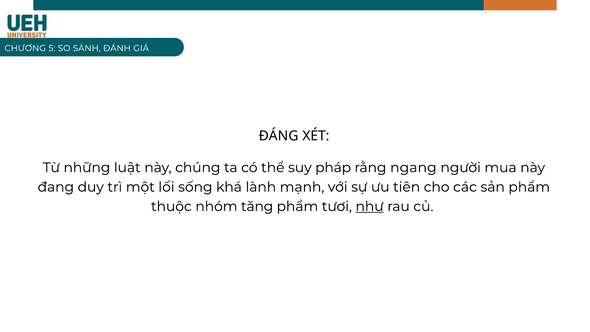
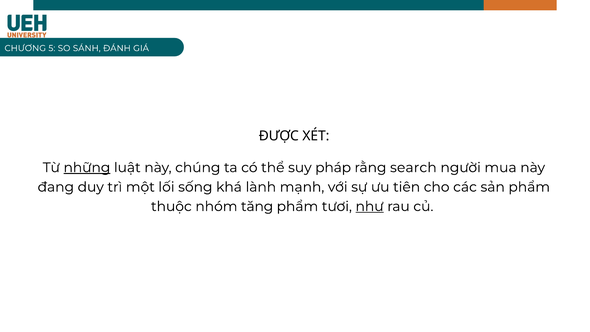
ĐÁNG: ĐÁNG -> ĐƯỢC (279, 136)
những underline: none -> present (87, 168)
ngang: ngang -> search (413, 168)
